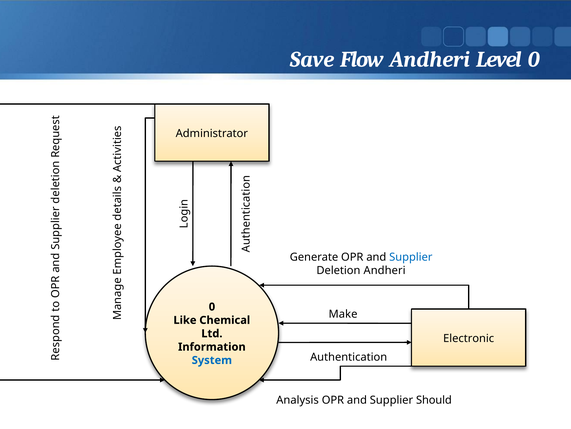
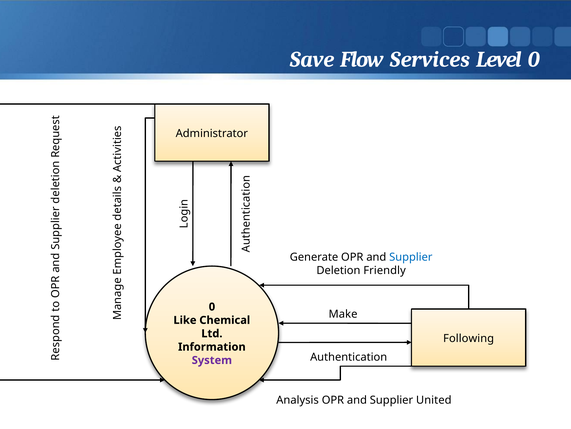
Flow Andheri: Andheri -> Services (430, 60)
Deletion Andheri: Andheri -> Friendly (385, 270)
Electronic: Electronic -> Following (469, 338)
System colour: blue -> purple (212, 360)
Should: Should -> United (434, 400)
